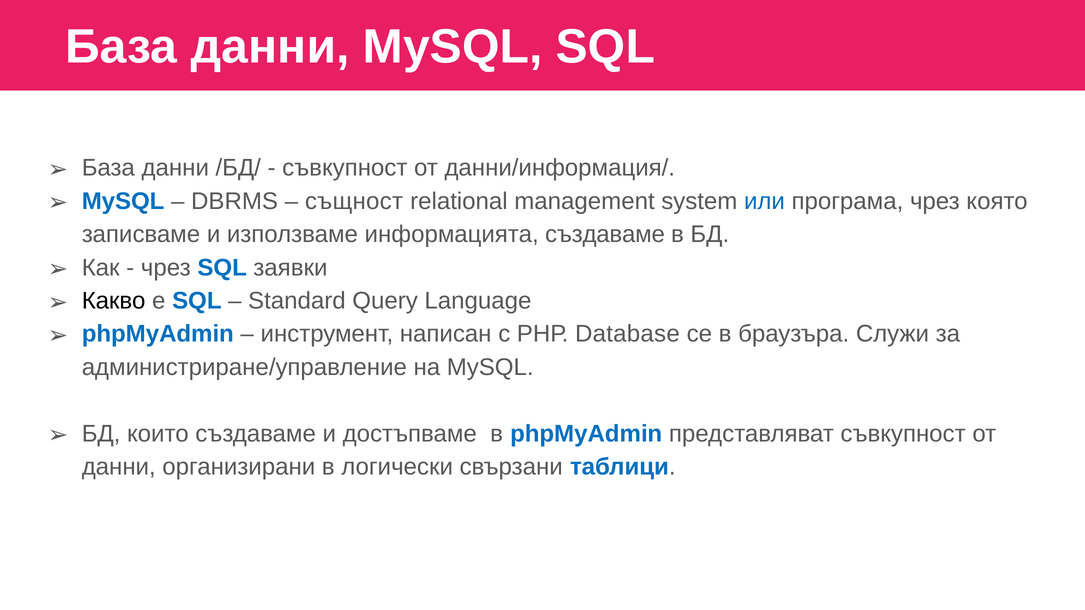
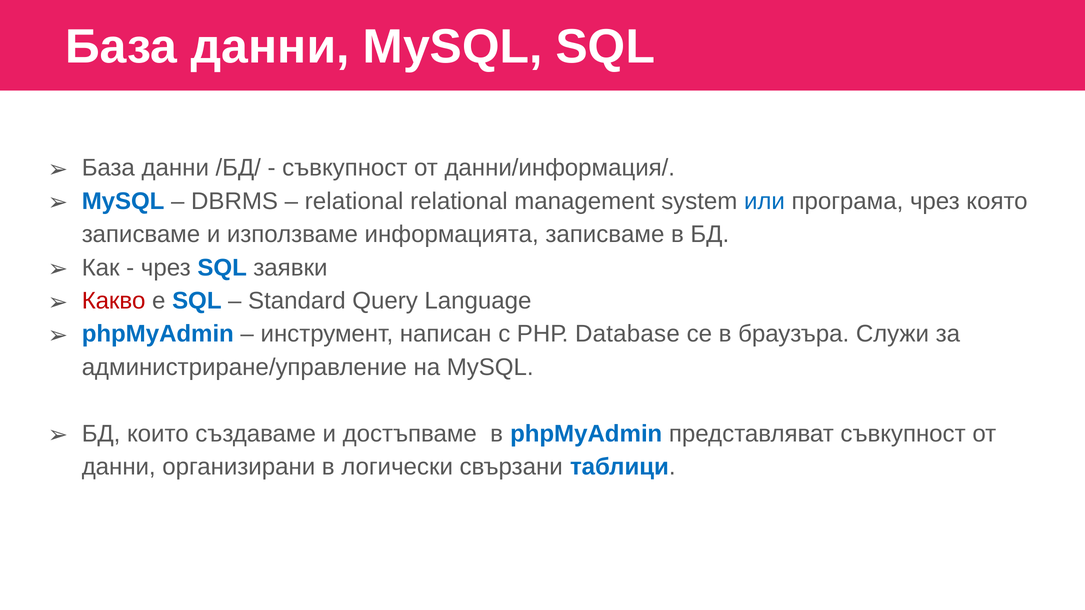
същност: същност -> relational (354, 201)
информацията създаваме: създаваме -> записваме (605, 235)
Какво colour: black -> red (114, 301)
